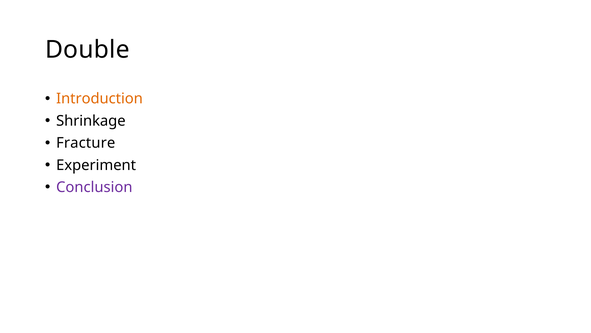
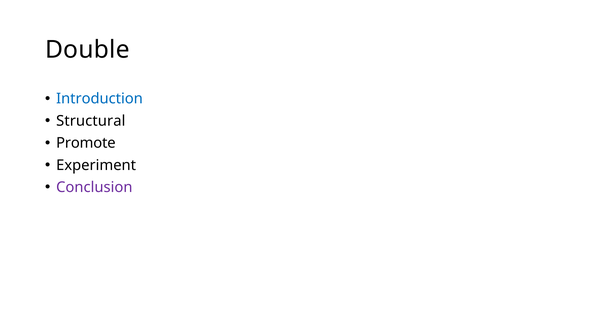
Introduction colour: orange -> blue (99, 99)
Shrinkage: Shrinkage -> Structural (91, 121)
Fracture: Fracture -> Promote (86, 143)
